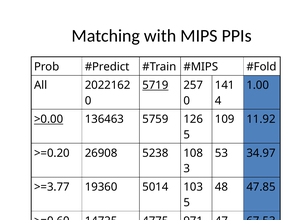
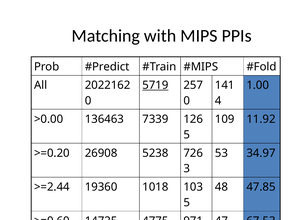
>0.00 underline: present -> none (49, 119)
5759: 5759 -> 7339 (155, 119)
108: 108 -> 726 (193, 153)
>=3.77: >=3.77 -> >=2.44 (52, 187)
5014: 5014 -> 1018 (155, 187)
